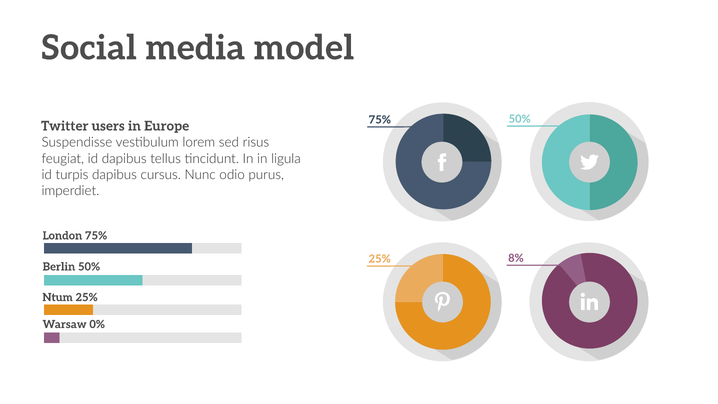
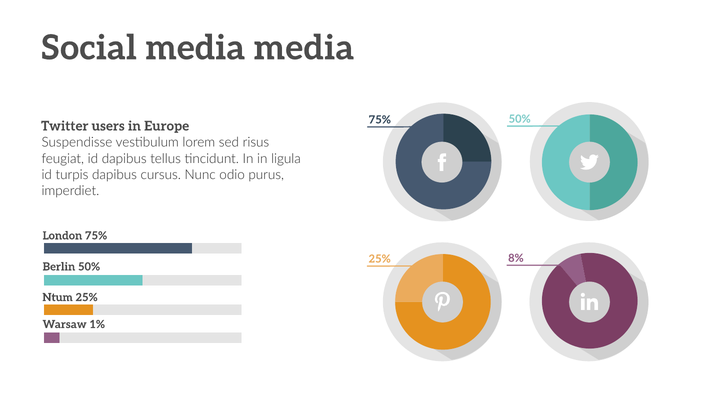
media model: model -> media (304, 48)
0%: 0% -> 1% (97, 324)
